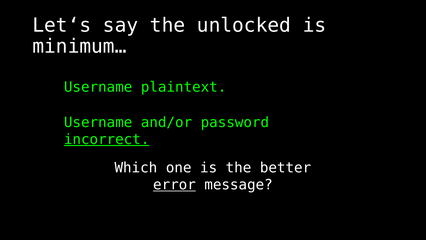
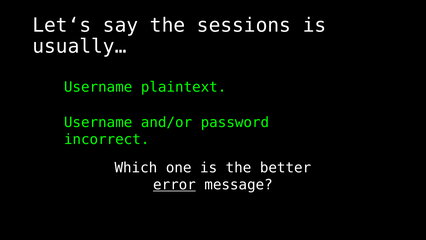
unlocked: unlocked -> sessions (244, 25)
minimum…: minimum… -> usually… (79, 46)
incorrect underline: present -> none (107, 139)
